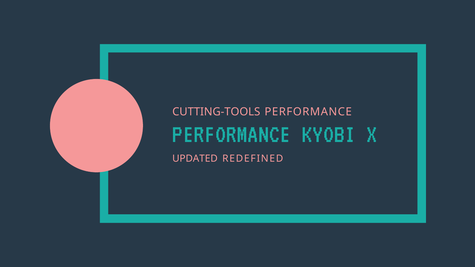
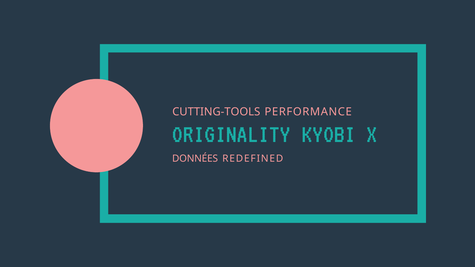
PERFORMANCE: PERFORMANCE -> ORIGINALITY (231, 134)
UPDATED: UPDATED -> DONNÉES (195, 159)
